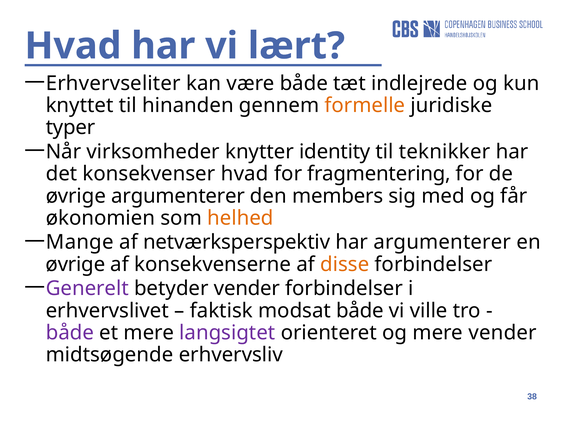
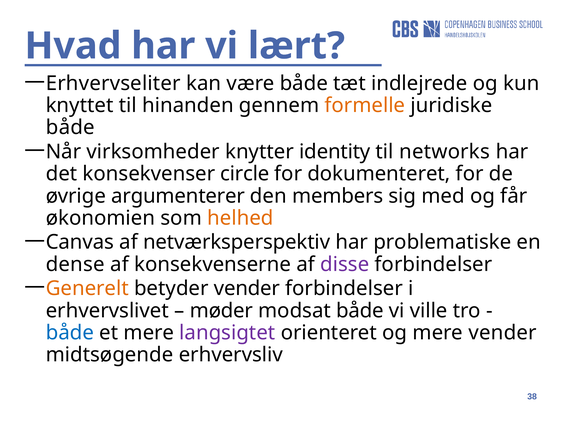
typer: typer -> både (70, 128)
teknikker: teknikker -> networks (445, 152)
konsekvenser hvad: hvad -> circle (245, 174)
fragmentering: fragmentering -> dokumenteret (379, 174)
Mange: Mange -> Canvas (80, 242)
har argumenterer: argumenterer -> problematiske (442, 242)
øvrige: øvrige -> dense (75, 264)
disse colour: orange -> purple (345, 264)
Generelt colour: purple -> orange (87, 289)
faktisk: faktisk -> møder (221, 311)
både colour: purple -> blue (70, 333)
